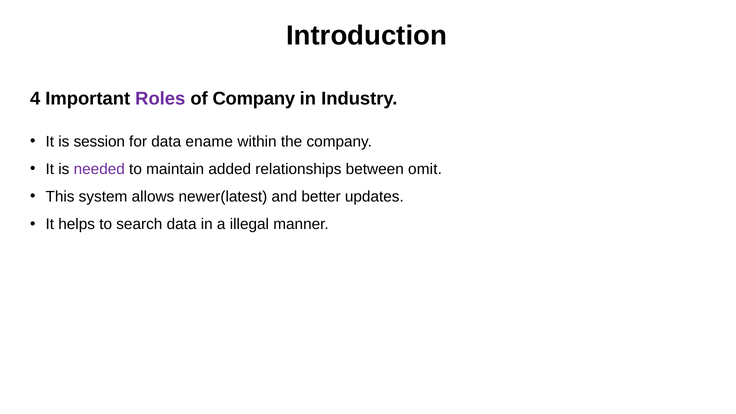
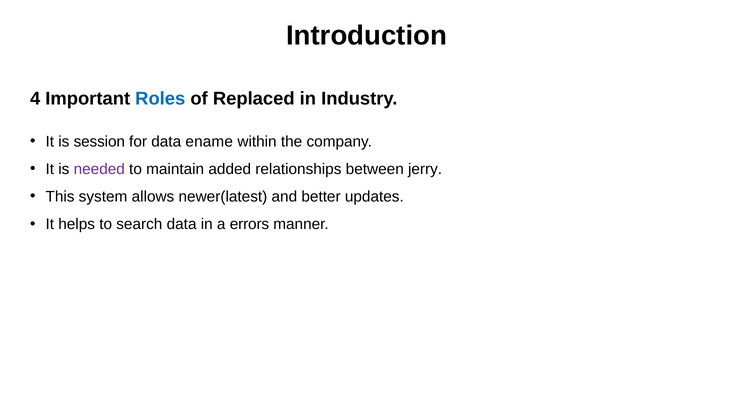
Roles colour: purple -> blue (160, 99)
of Company: Company -> Replaced (254, 99)
omit: omit -> jerry (425, 169)
illegal: illegal -> errors (249, 224)
